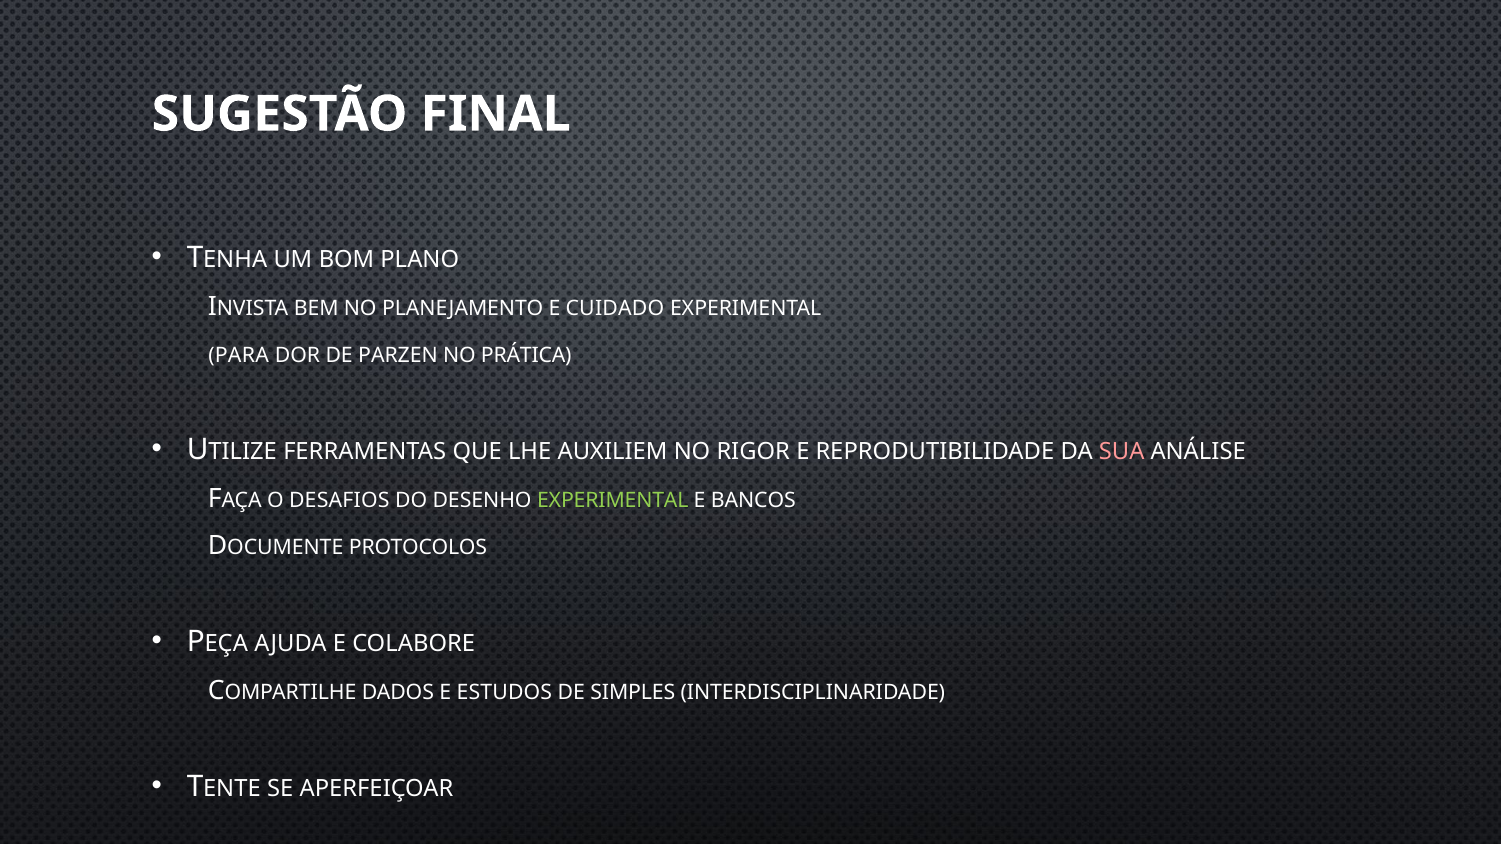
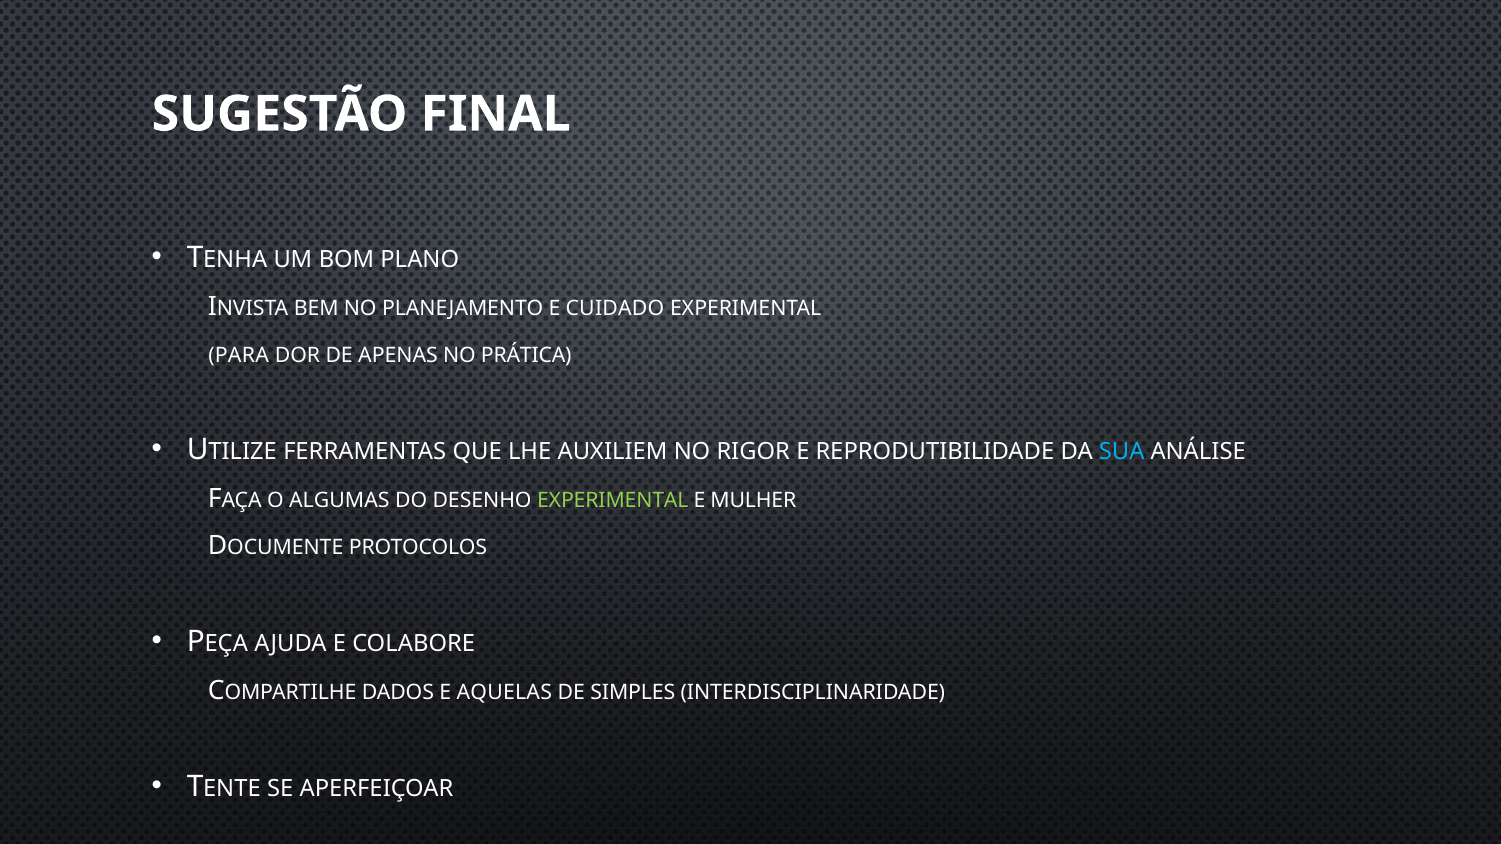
PARZEN: PARZEN -> APENAS (398, 355)
SUA colour: pink -> light blue (1122, 452)
DESAFIOS: DESAFIOS -> ALGUMAS (339, 500)
BANCOS: BANCOS -> MULHER (753, 500)
ESTUDOS: ESTUDOS -> AQUELAS (504, 692)
